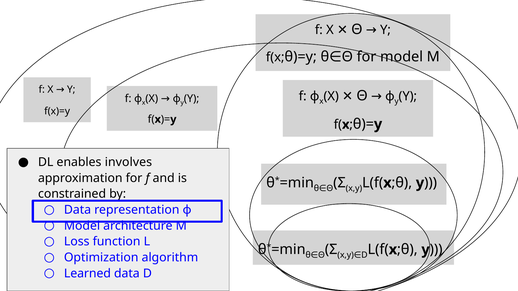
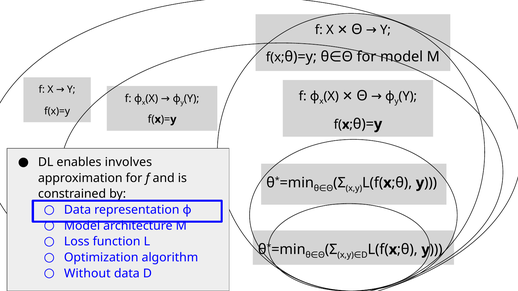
Learned: Learned -> Without (87, 274)
